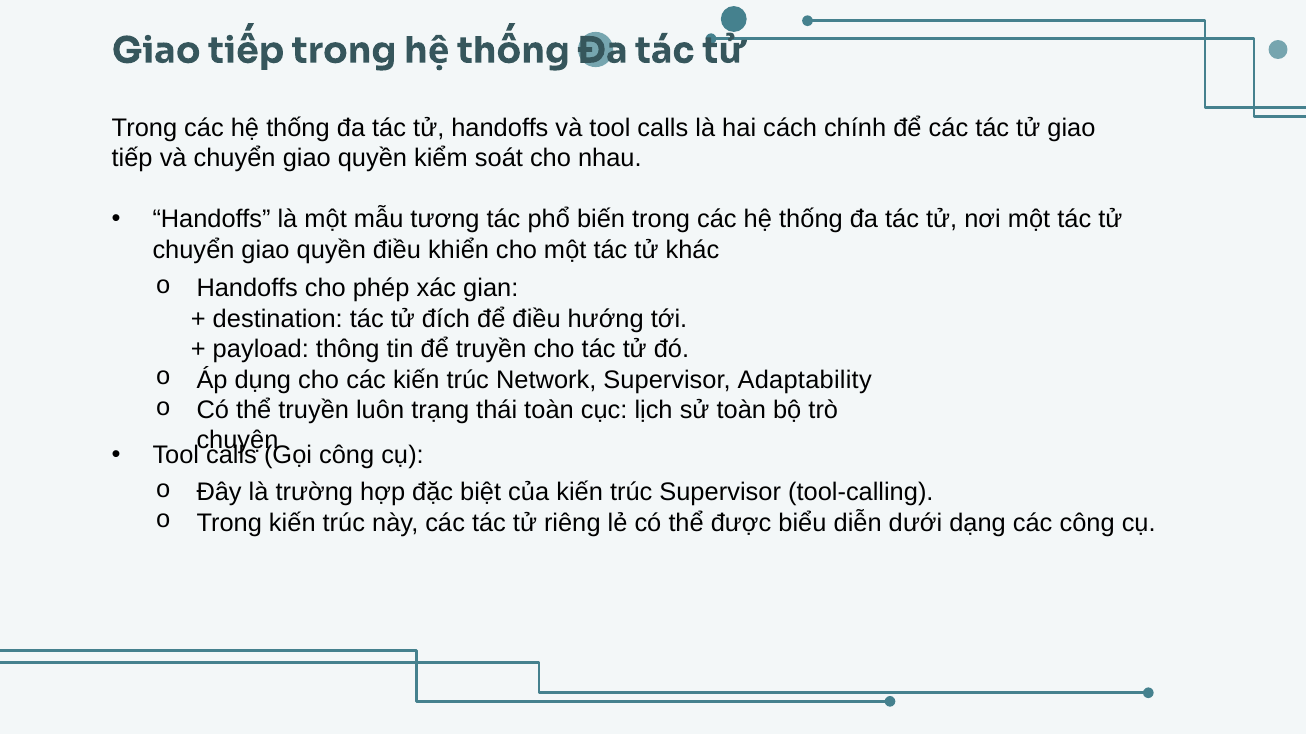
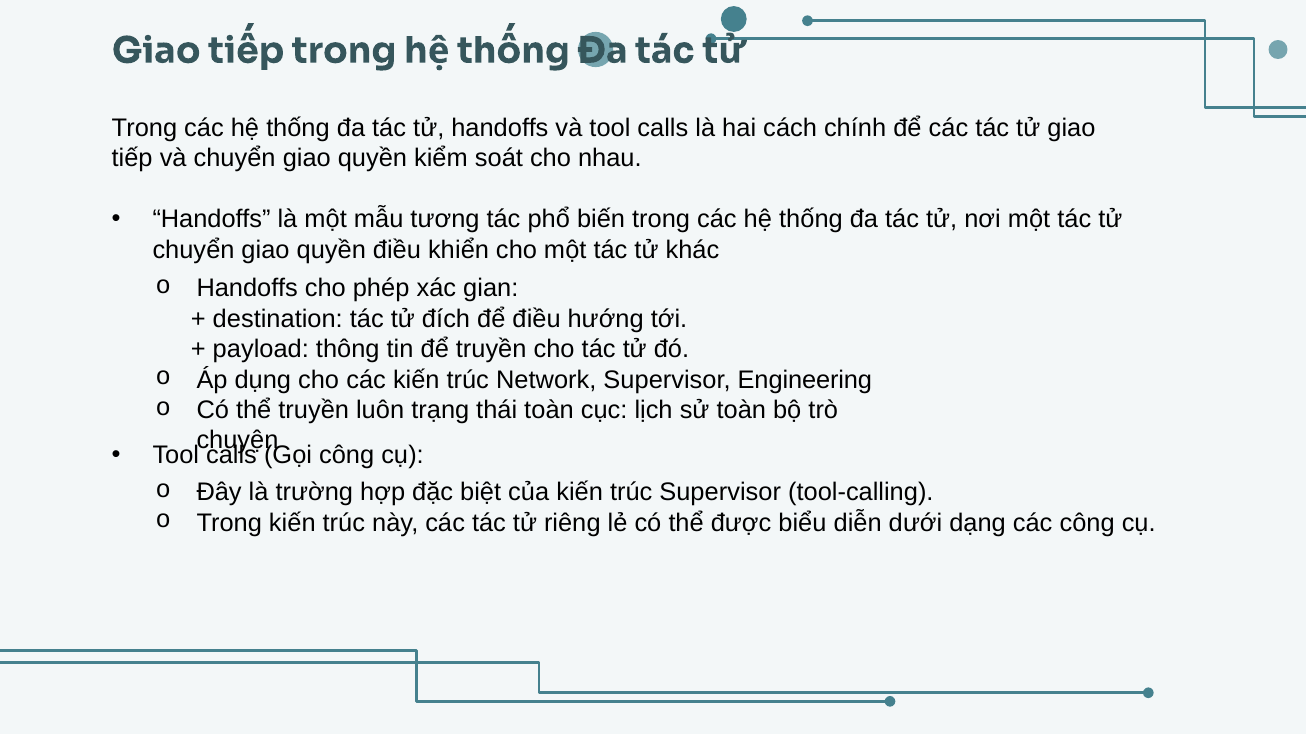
Adaptability: Adaptability -> Engineering (805, 380)
